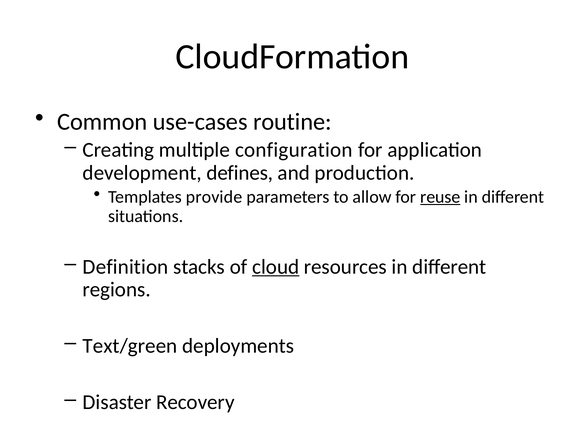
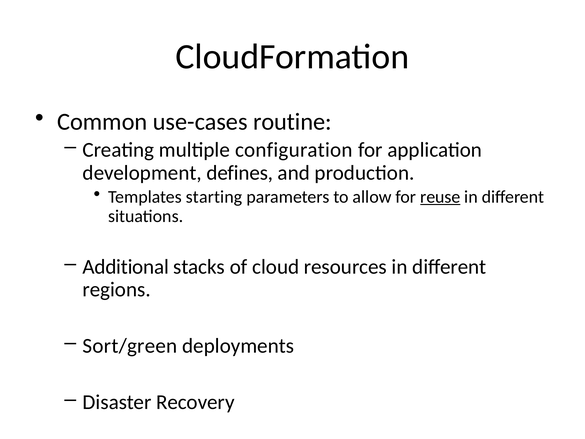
provide: provide -> starting (214, 197)
Definition: Definition -> Additional (126, 267)
cloud underline: present -> none (276, 267)
Text/green: Text/green -> Sort/green (130, 346)
